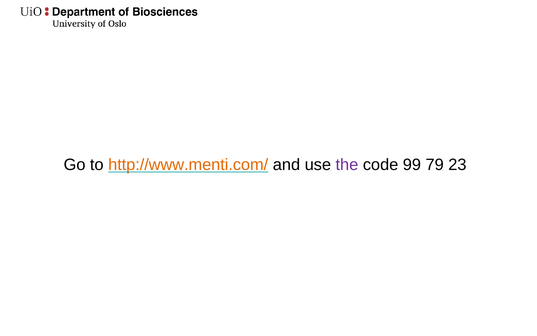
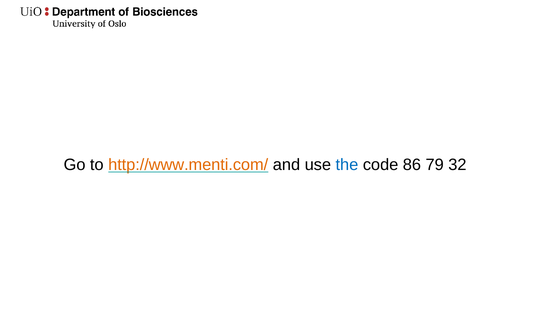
the colour: purple -> blue (347, 165)
99: 99 -> 86 (412, 165)
23: 23 -> 32 (457, 165)
